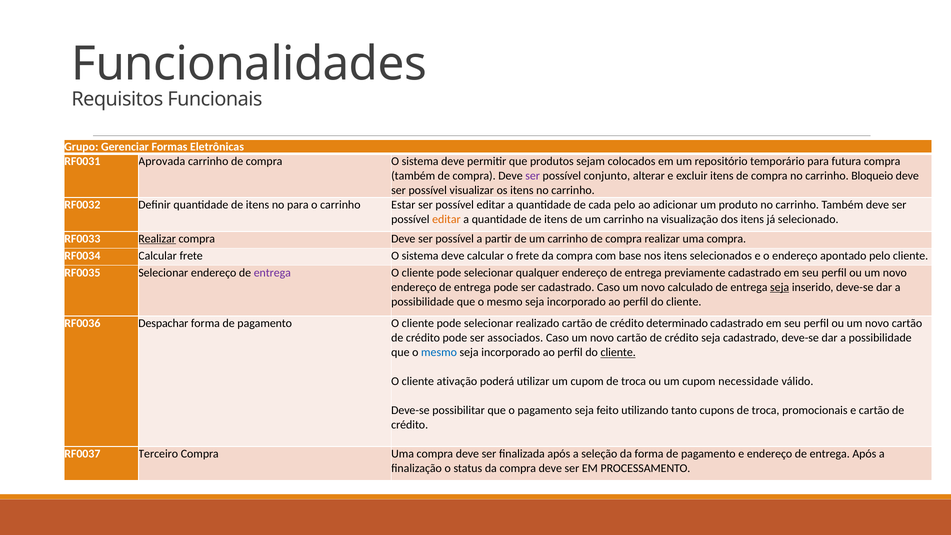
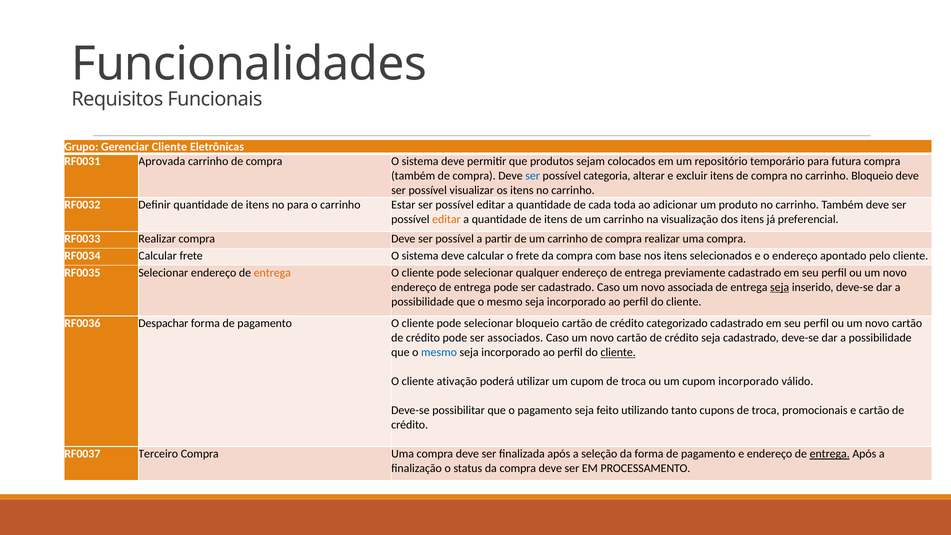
Gerenciar Formas: Formas -> Cliente (169, 147)
ser colour: purple -> blue (533, 176)
conjunto: conjunto -> categoria (607, 176)
cada pelo: pelo -> toda (625, 205)
selecionado: selecionado -> preferencial (808, 219)
Realizar underline: present -> none (157, 239)
entrega colour: purple -> orange (272, 273)
calculado: calculado -> associada (690, 287)
selecionar realizado: realizado -> bloqueio (537, 323)
determinado: determinado -> categorizado (677, 323)
cupom necessidade: necessidade -> incorporado (748, 381)
entrega underline: none -> present (830, 454)
